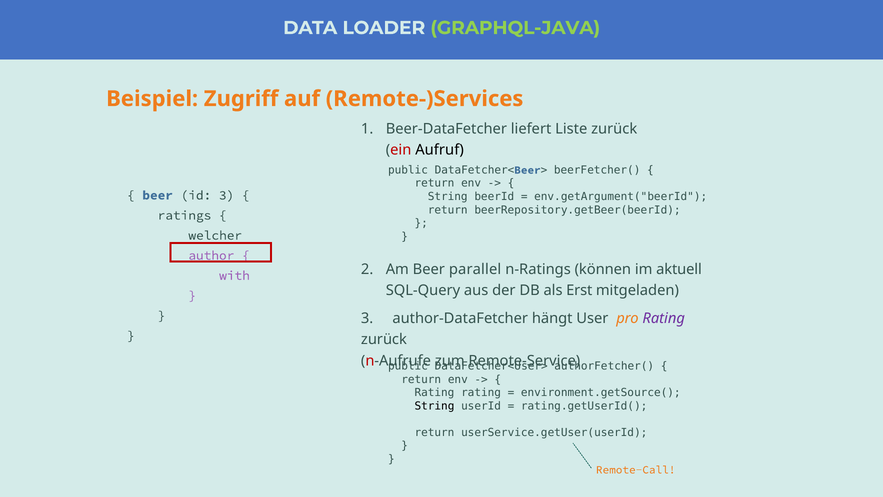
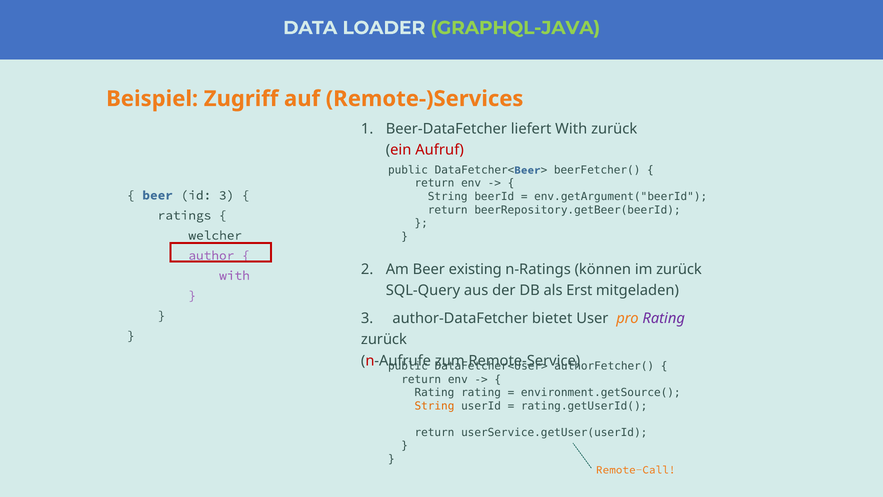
liefert Liste: Liste -> With (571, 129)
Aufruf colour: black -> red (440, 150)
parallel: parallel -> existing (475, 269)
im aktuell: aktuell -> zurück (679, 269)
hängt: hängt -> bietet (552, 318)
String colour: black -> orange (434, 406)
